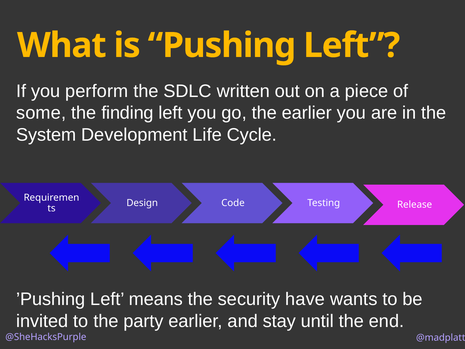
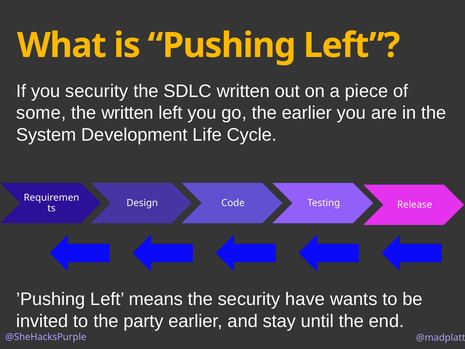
you perform: perform -> security (97, 91)
the finding: finding -> written (128, 113)
